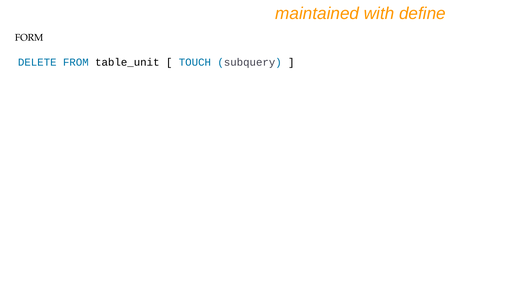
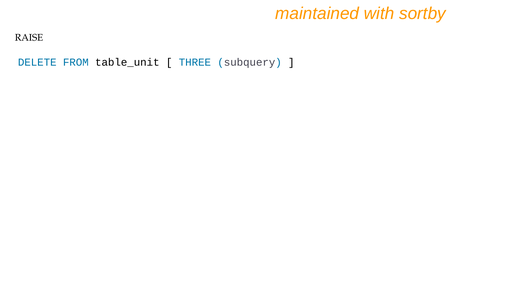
define: define -> sortby (422, 13)
FORM: FORM -> RAISE (29, 38)
TOUCH: TOUCH -> THREE (195, 62)
